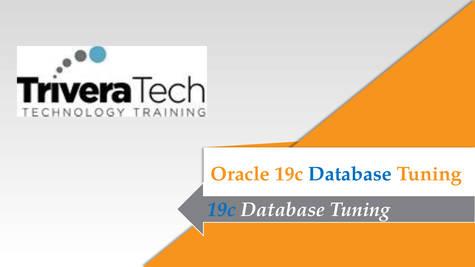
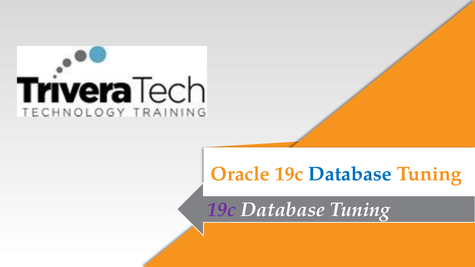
19c colour: blue -> purple (222, 210)
